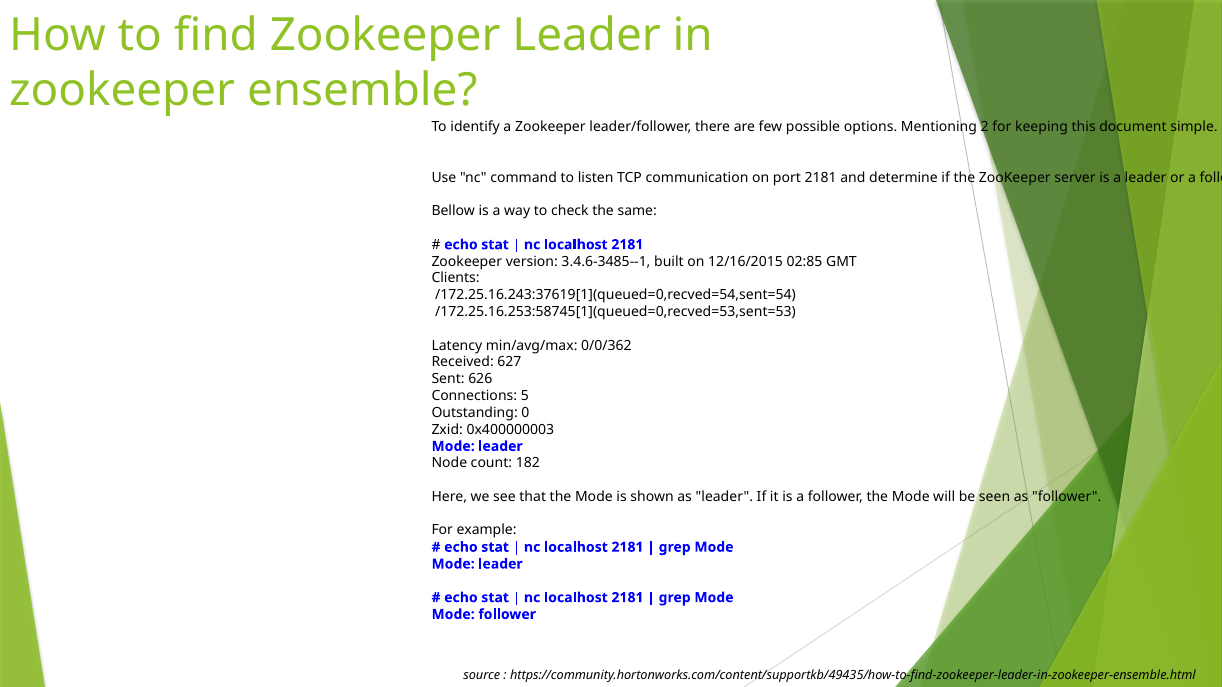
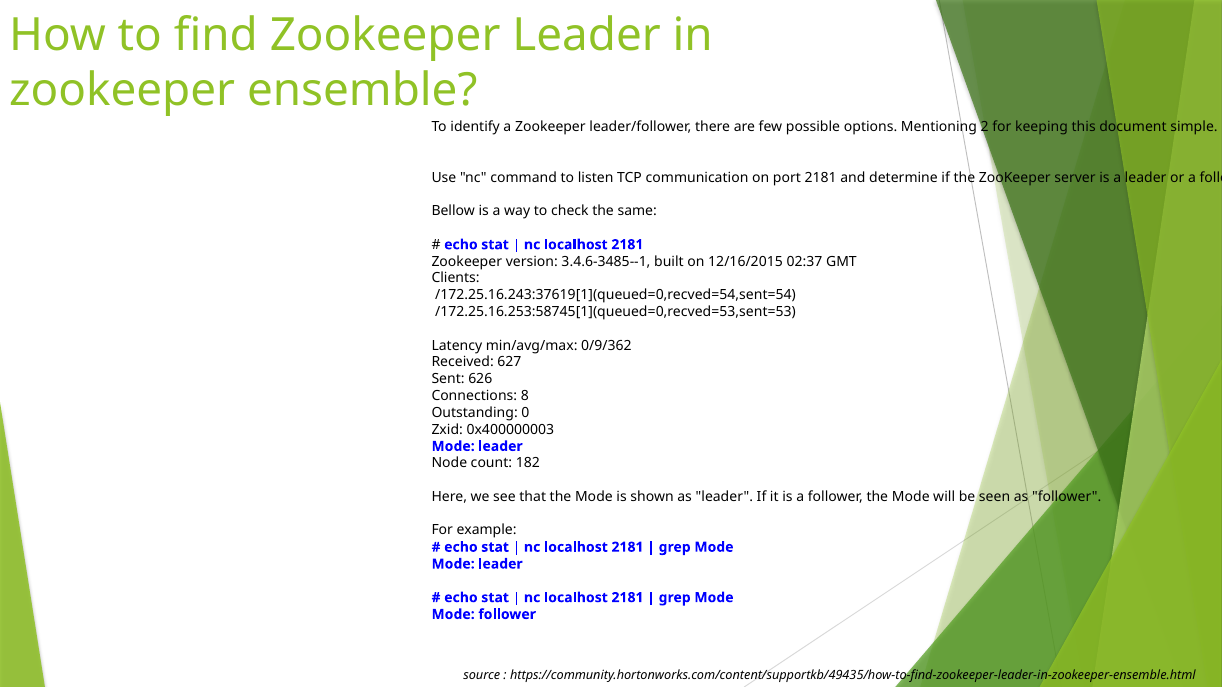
02:85: 02:85 -> 02:37 (804, 262)
0/0/362: 0/0/362 -> 0/9/362 (606, 346)
5: 5 -> 8 (525, 396)
